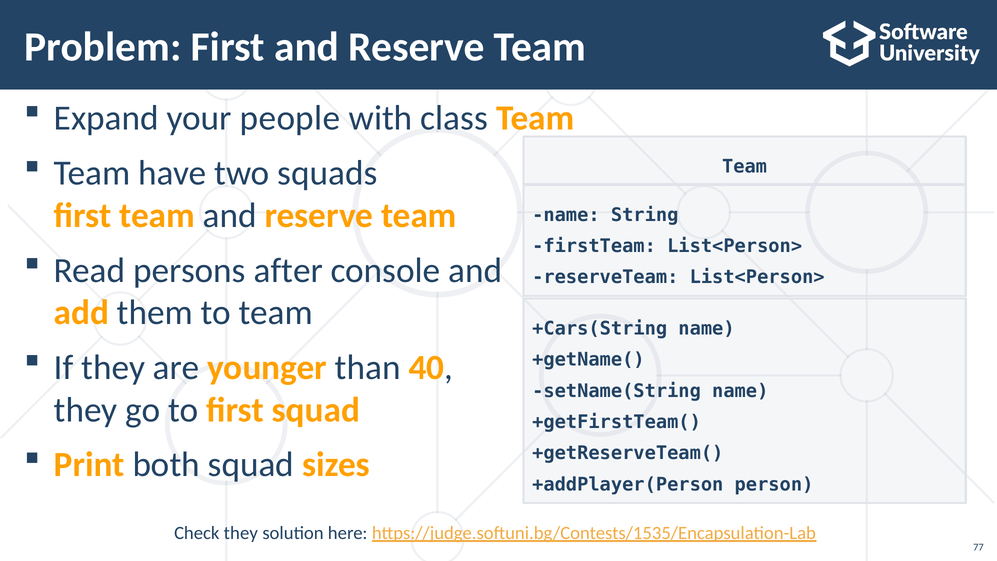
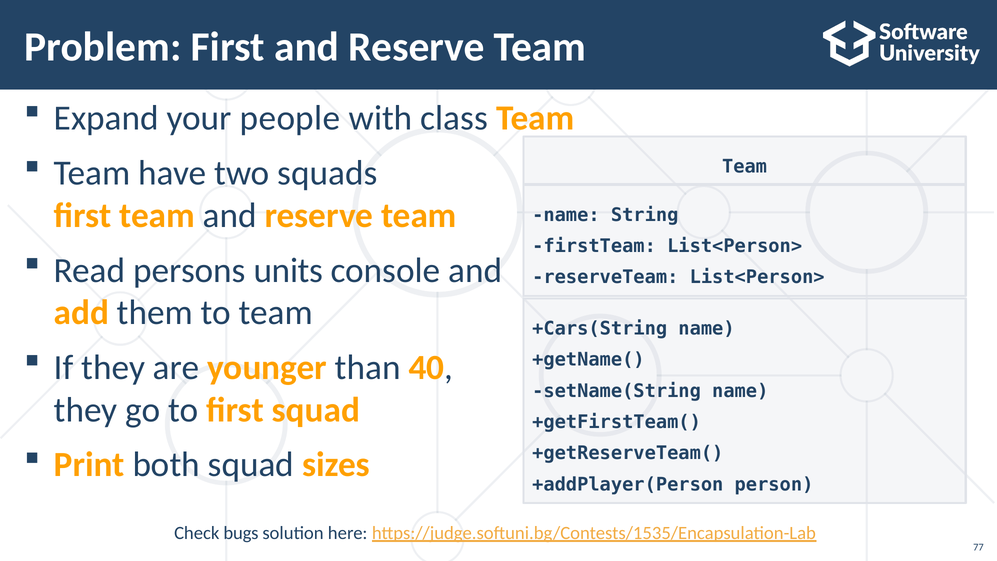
after: after -> units (288, 270)
Check they: they -> bugs (241, 533)
